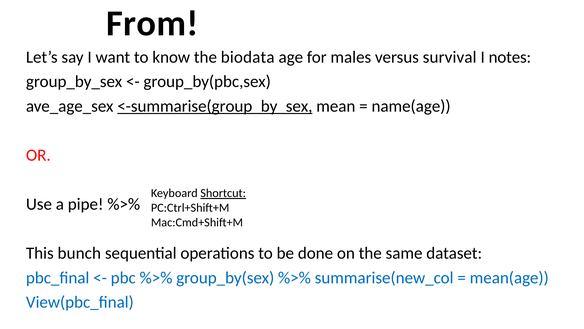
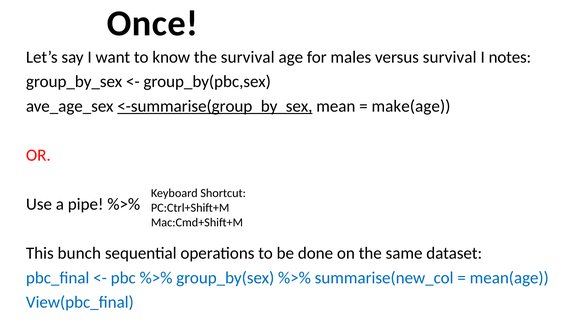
From: From -> Once (152, 23)
the biodata: biodata -> survival (248, 57)
name(age: name(age -> make(age (411, 106)
Shortcut underline: present -> none (223, 193)
